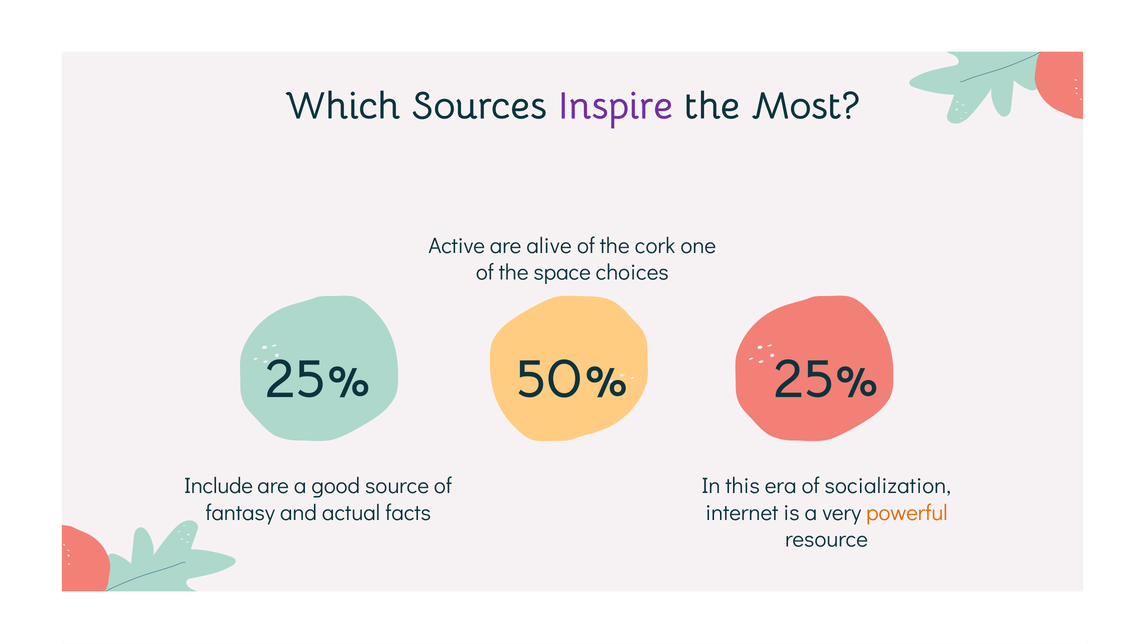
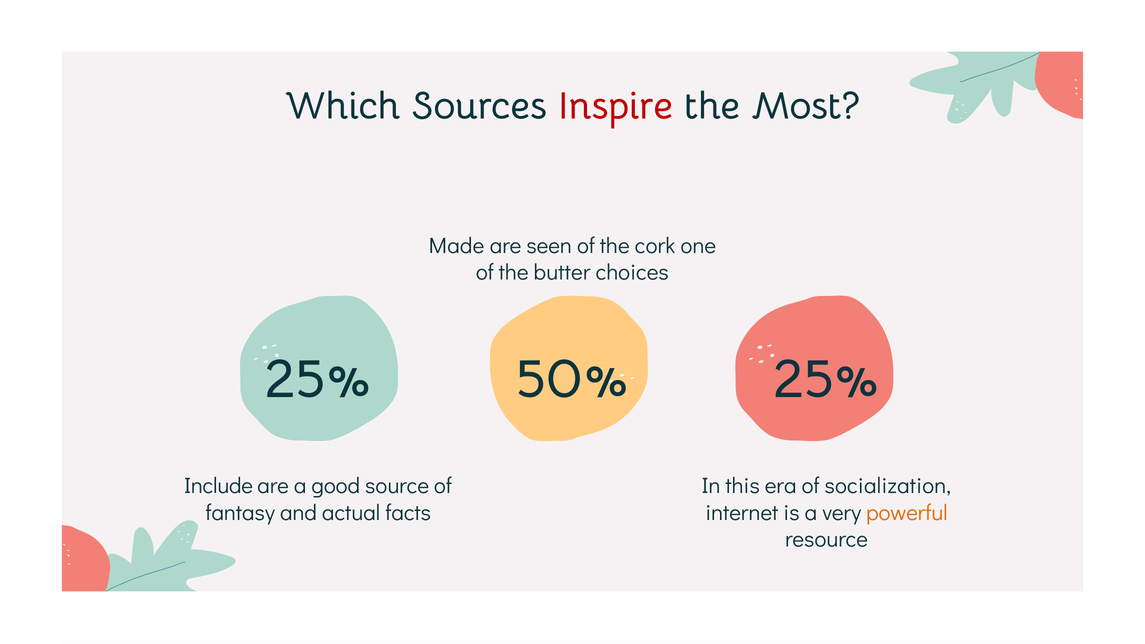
Inspire colour: purple -> red (616, 106)
Active: Active -> Made (457, 246)
alive: alive -> seen (549, 246)
space: space -> butter (562, 273)
